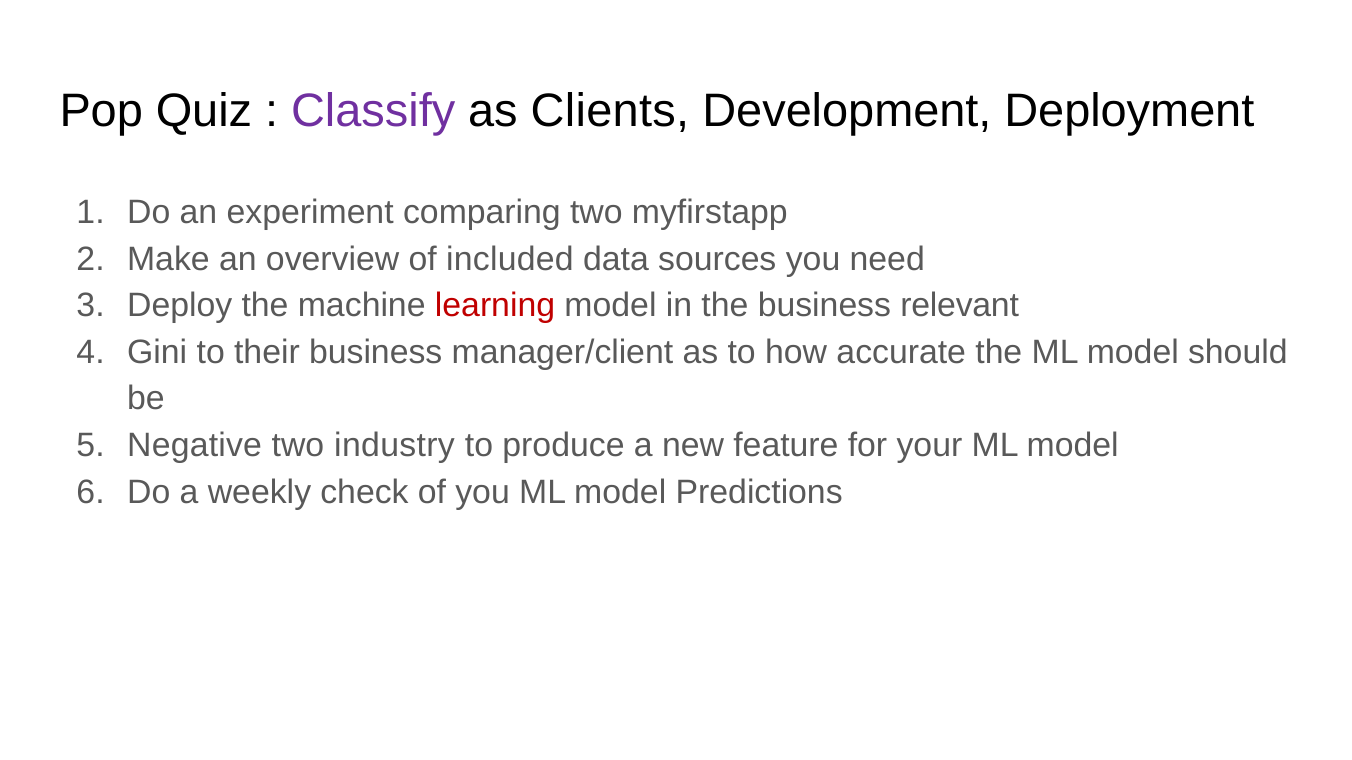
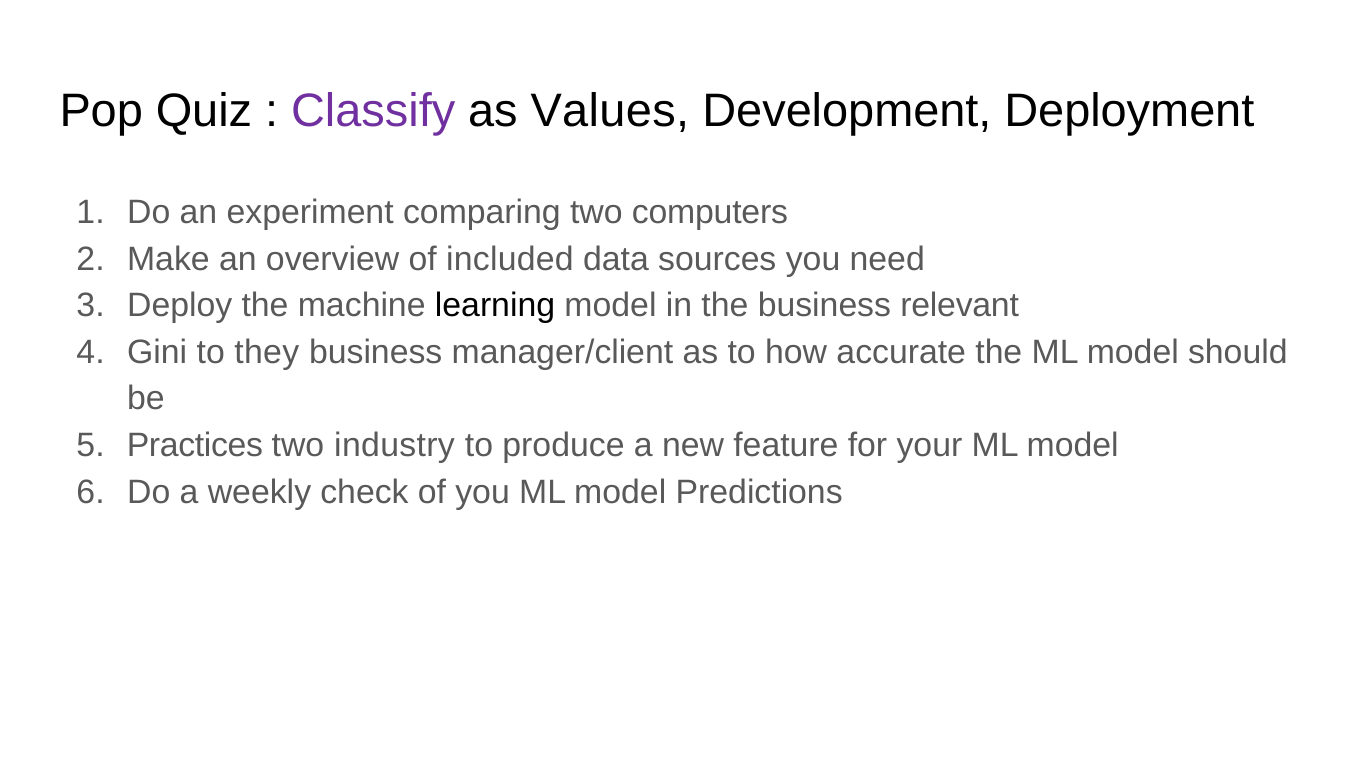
Clients: Clients -> Values (610, 111)
myfirstapp: myfirstapp -> computers (710, 213)
learning colour: red -> black (495, 306)
their: their -> they (267, 353)
Negative: Negative -> Practices (195, 446)
